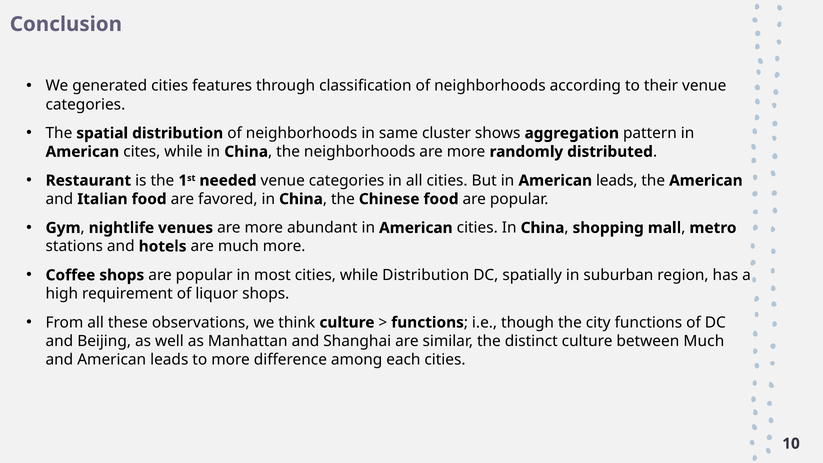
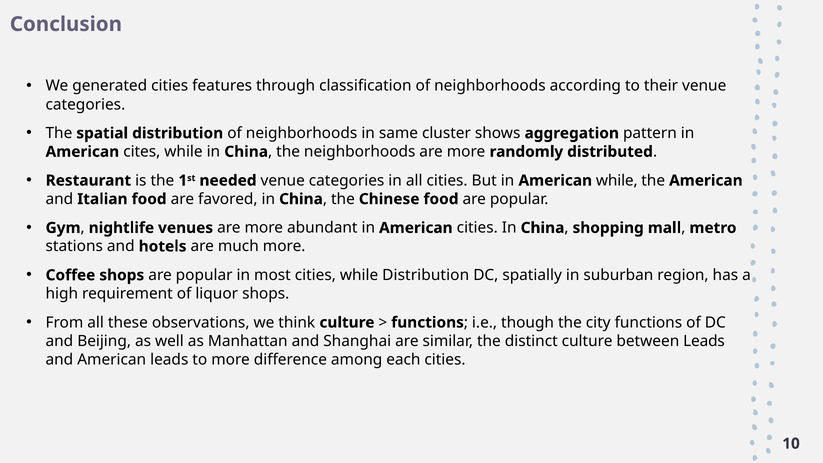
in American leads: leads -> while (617, 181)
between Much: Much -> Leads (704, 341)
